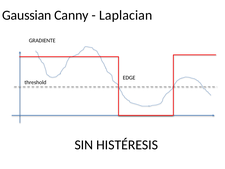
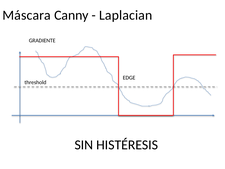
Gaussian: Gaussian -> Máscara (27, 15)
